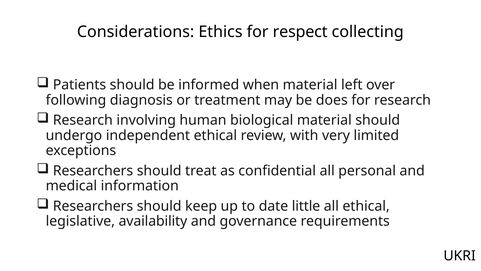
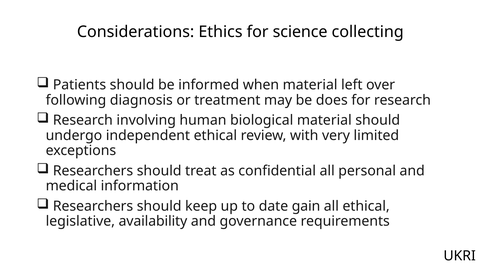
respect: respect -> science (300, 32)
little: little -> gain (306, 206)
